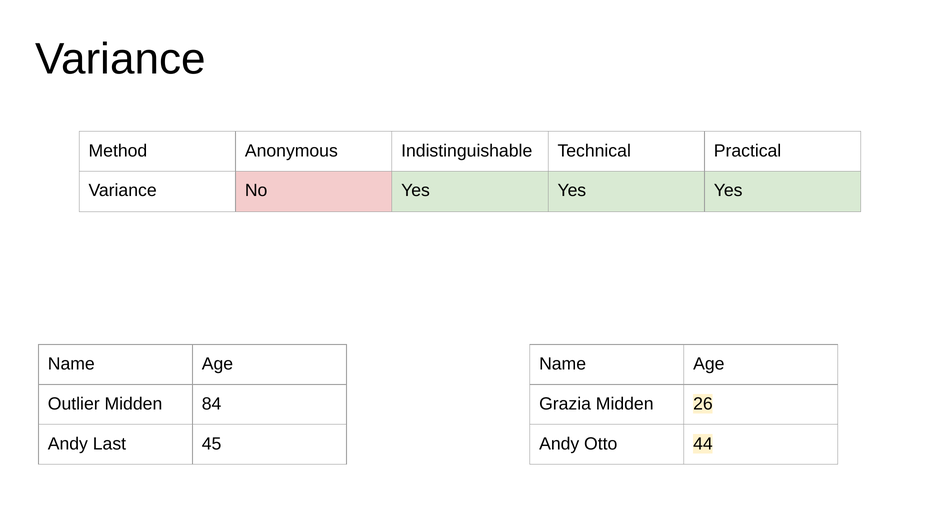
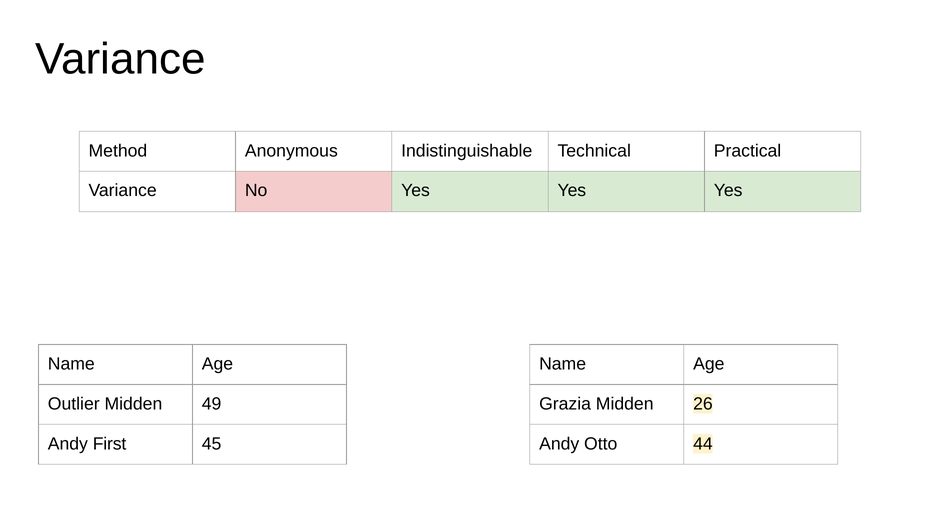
84: 84 -> 49 (212, 404)
Last: Last -> First (110, 444)
